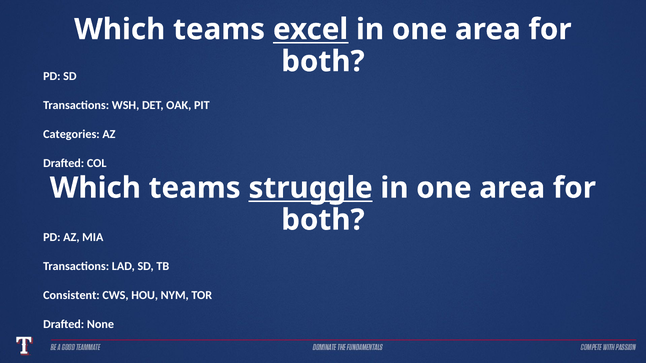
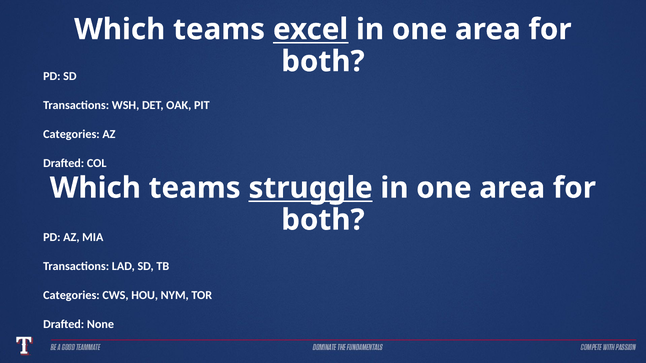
Consistent: Consistent -> Categories (71, 296)
